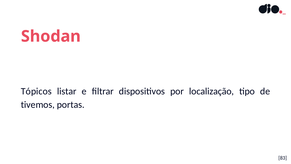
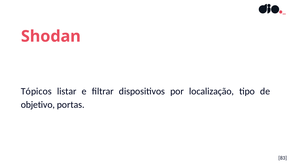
tivemos: tivemos -> objetivo (38, 104)
